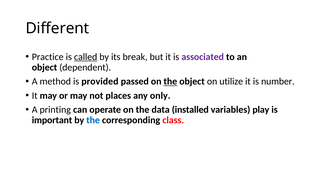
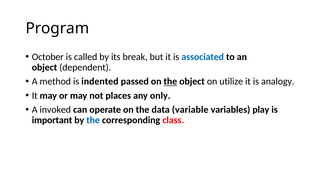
Different: Different -> Program (57, 28)
Practice: Practice -> October (48, 57)
called underline: present -> none (86, 57)
associated colour: purple -> blue (203, 57)
provided: provided -> indented (100, 81)
number: number -> analogy (278, 81)
printing: printing -> invoked (55, 109)
installed: installed -> variable (190, 109)
